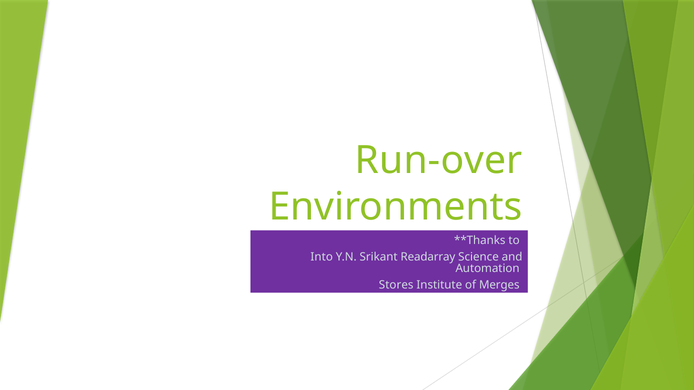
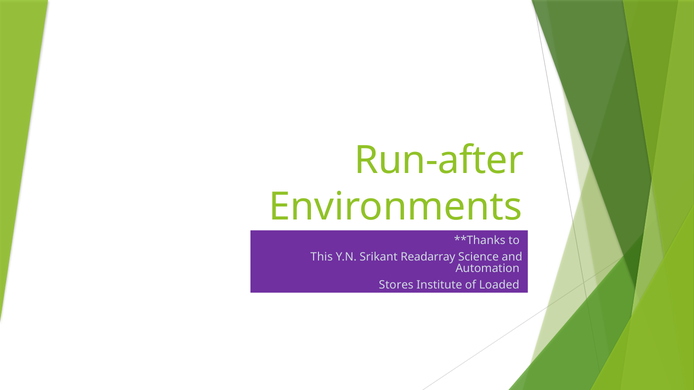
Run-over: Run-over -> Run-after (439, 160)
Into: Into -> This (322, 257)
Merges: Merges -> Loaded (499, 285)
